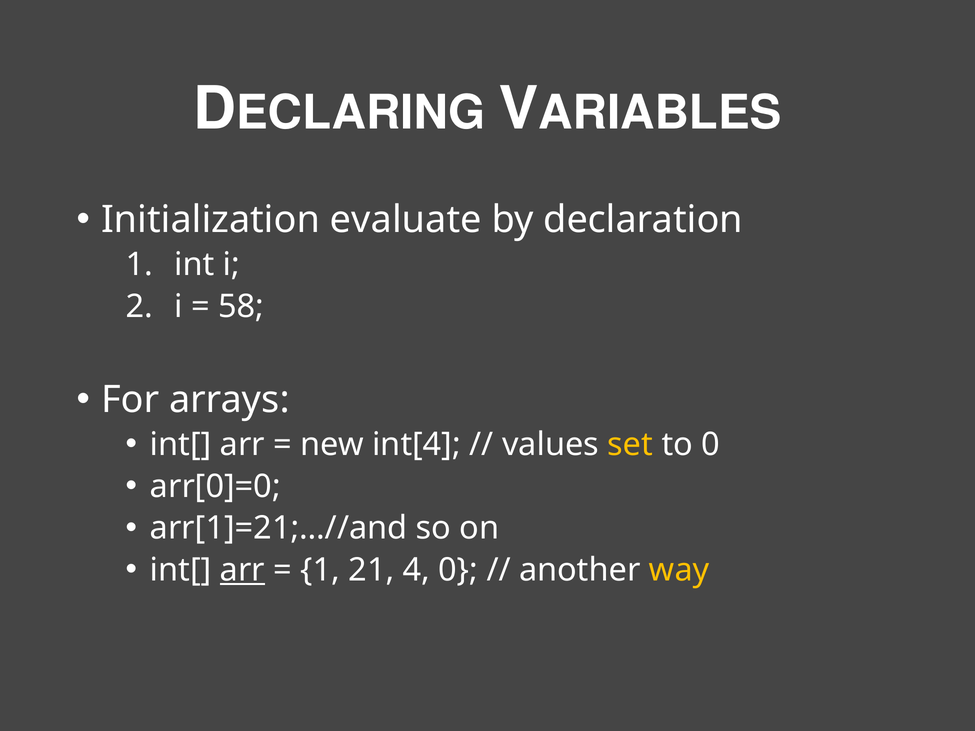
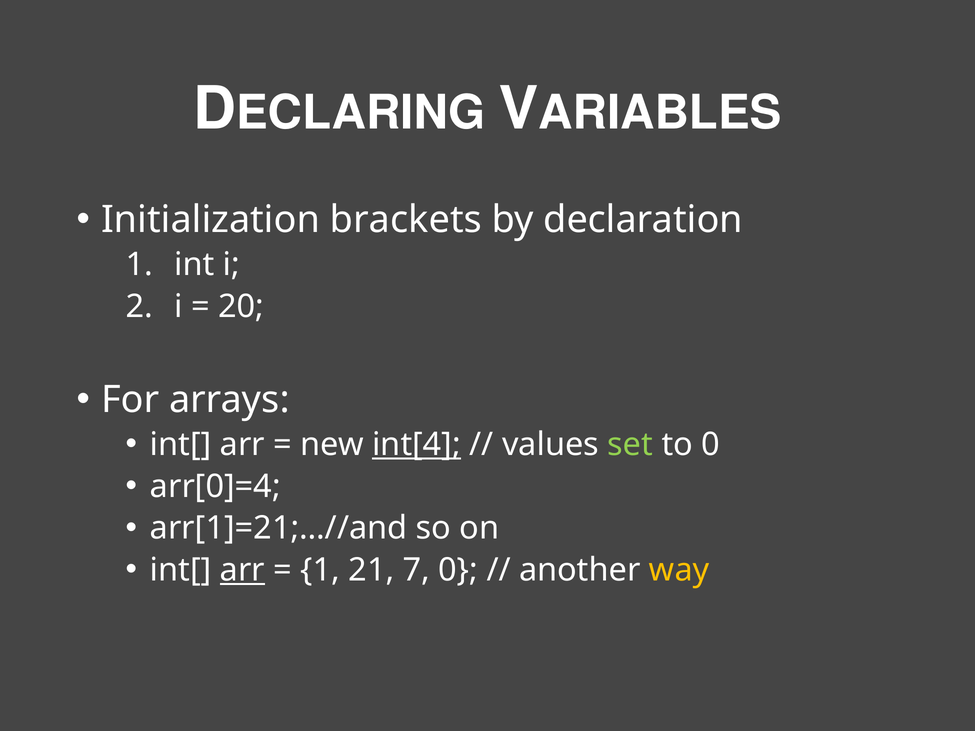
evaluate: evaluate -> brackets (406, 220)
58: 58 -> 20 (241, 306)
int[4 underline: none -> present (416, 445)
set colour: yellow -> light green (630, 445)
arr[0]=0: arr[0]=0 -> arr[0]=4 (215, 486)
4: 4 -> 7 (416, 570)
